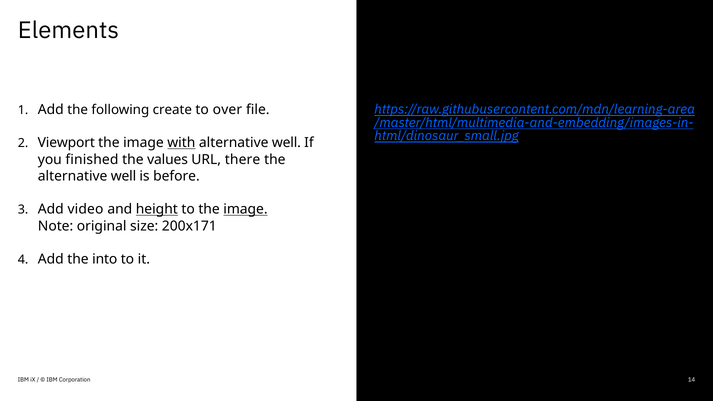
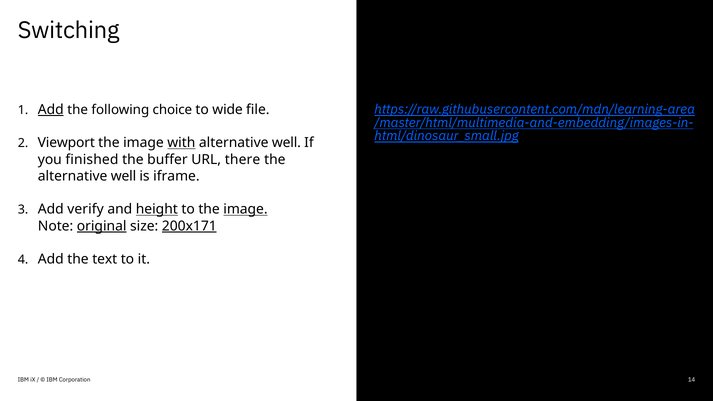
Elements: Elements -> Switching (69, 31)
Add underline: none -> present (51, 110)
create: create -> choice (172, 110)
over: over -> wide (228, 110)
values: values -> buffer (167, 160)
before: before -> iframe (176, 176)
video: video -> verify (86, 210)
original underline: none -> present (102, 226)
200x171 underline: none -> present (189, 226)
into: into -> text (105, 260)
